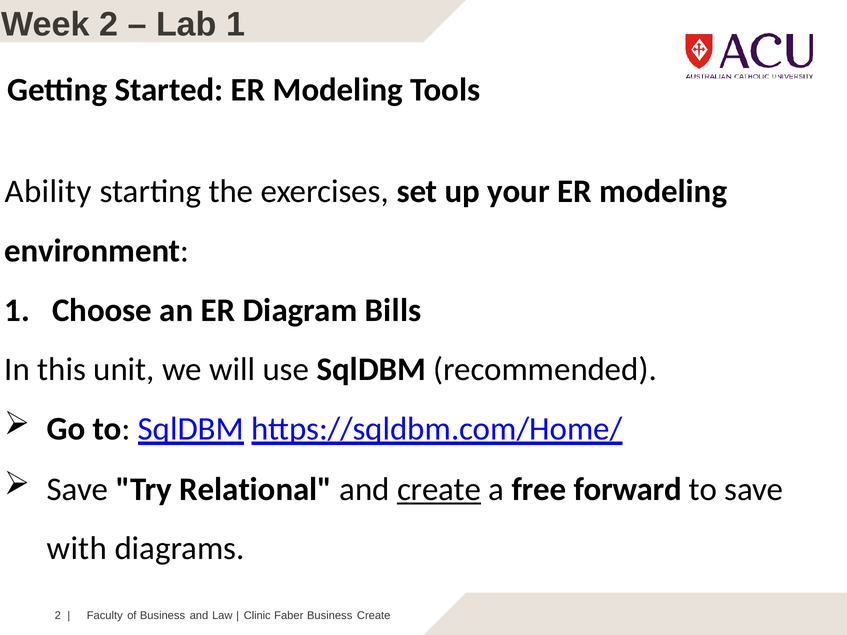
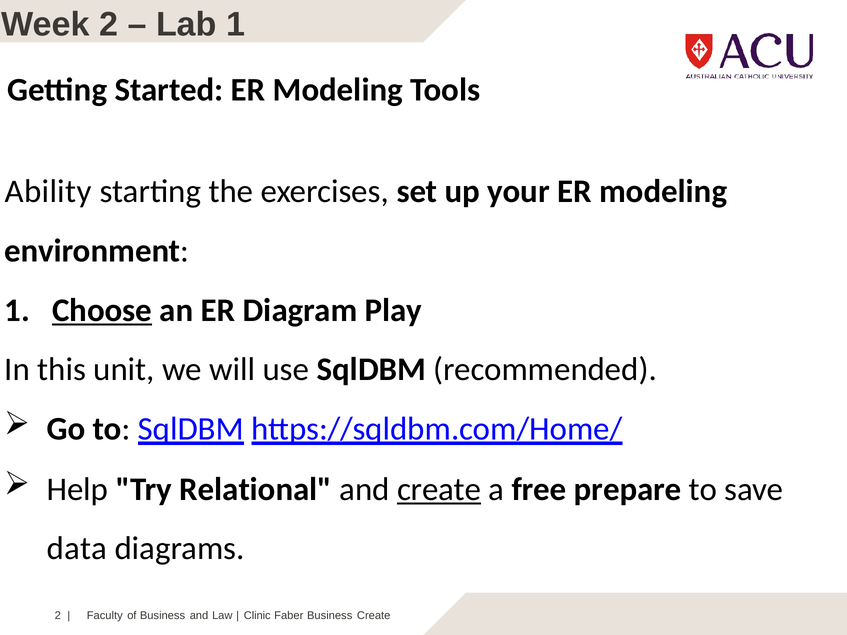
Choose underline: none -> present (102, 310)
Bills: Bills -> Play (393, 310)
Save: Save -> Help (77, 489)
forward: forward -> prepare (628, 489)
with: with -> data (77, 549)
